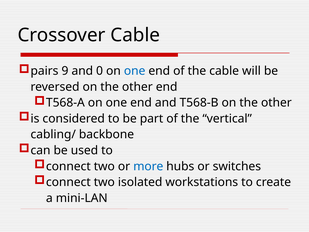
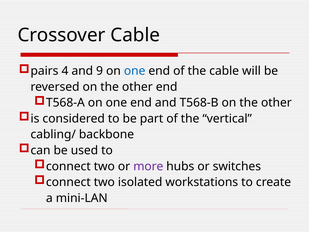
9: 9 -> 4 (65, 71)
0: 0 -> 9 (100, 71)
more colour: blue -> purple (148, 166)
